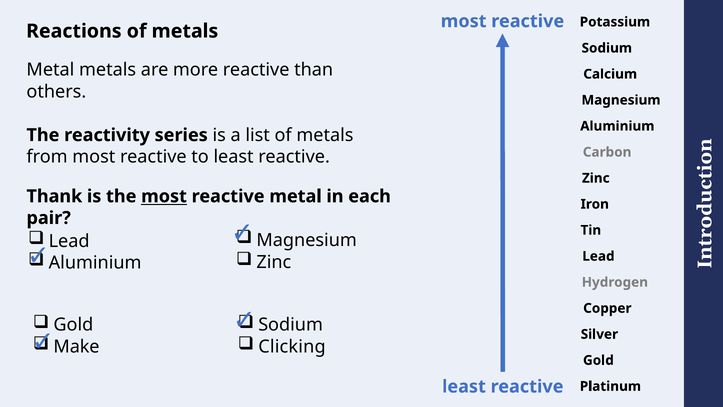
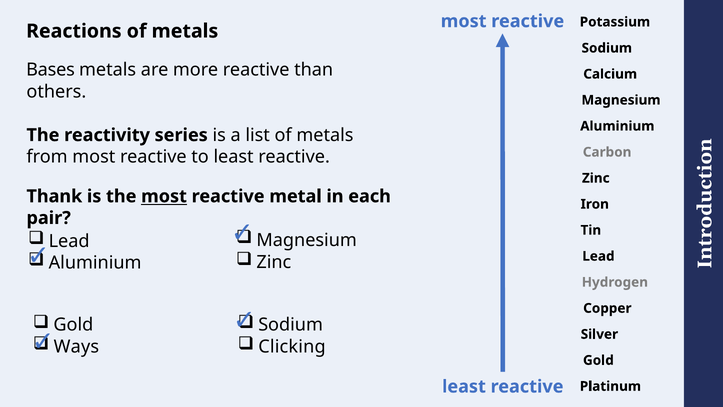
Metal: Metal -> Bases (51, 70)
Make: Make -> Ways (76, 346)
